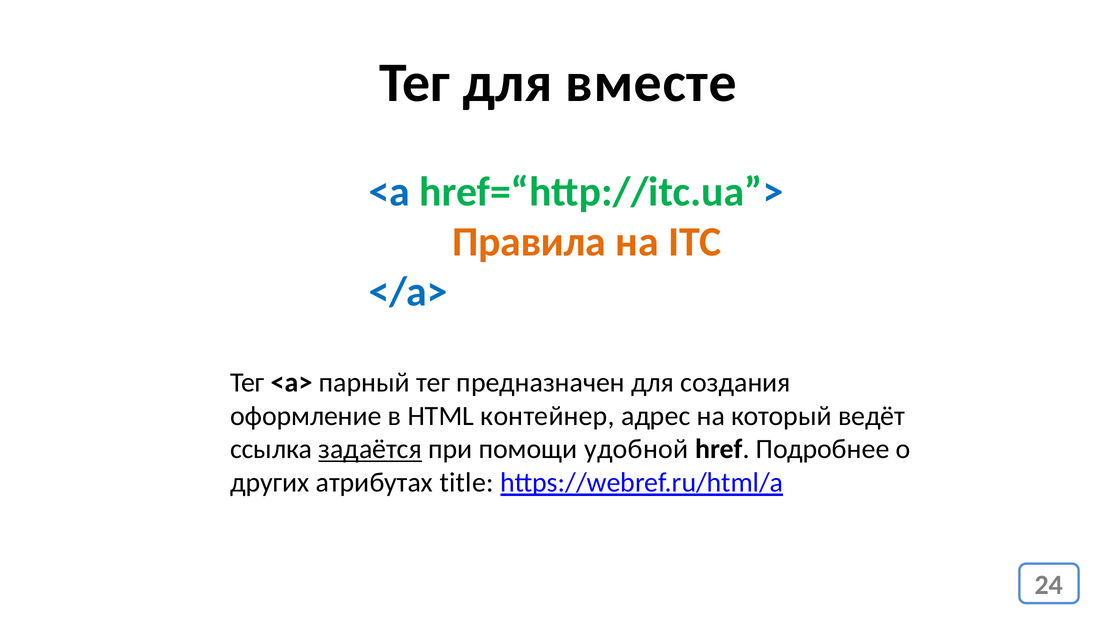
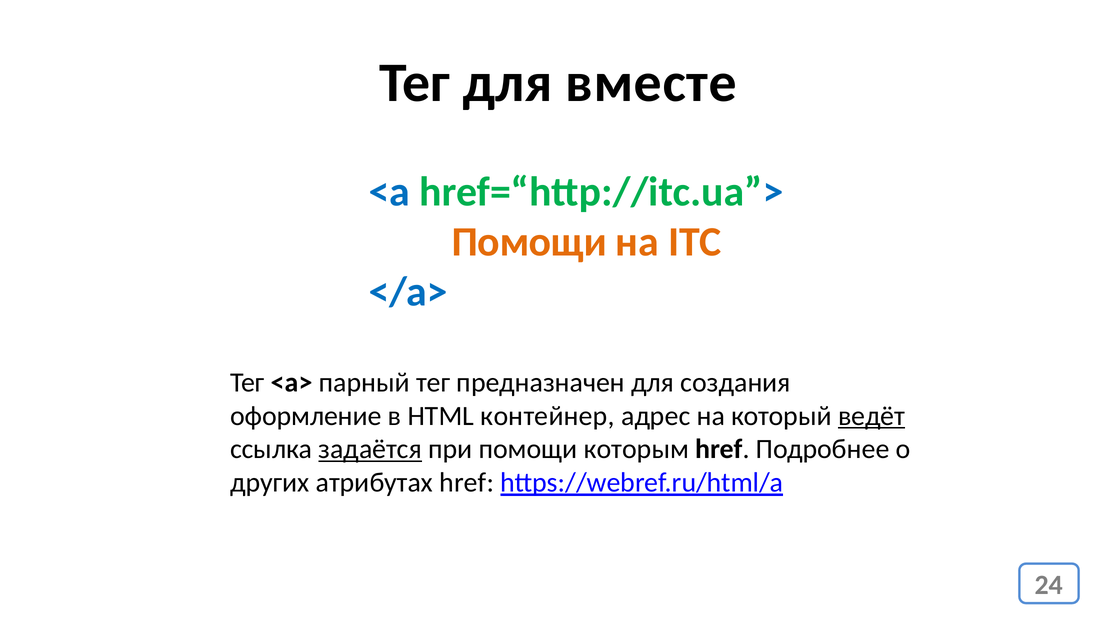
Правила: Правила -> Помощи (529, 242)
ведёт underline: none -> present (872, 416)
удобной: удобной -> которым (636, 450)
атрибутах title: title -> href (467, 483)
